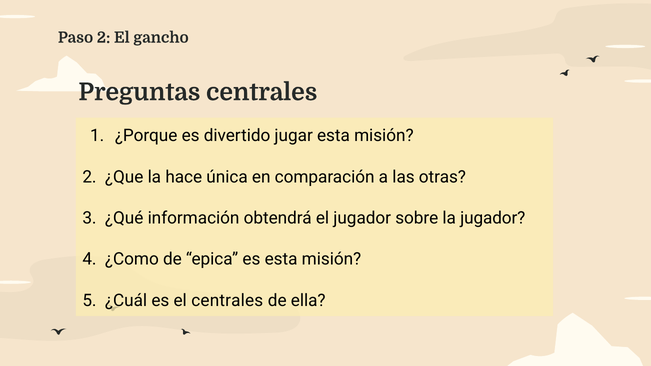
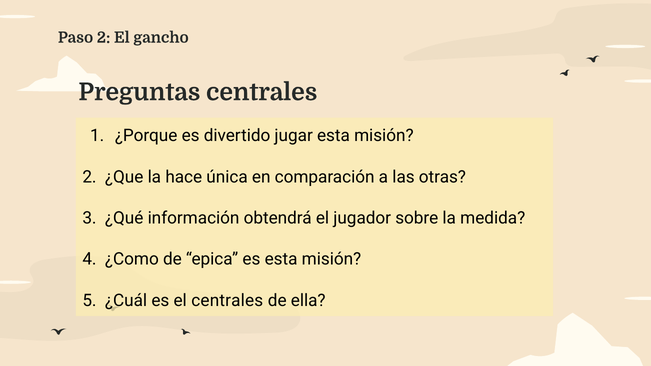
la jugador: jugador -> medida (493, 218)
